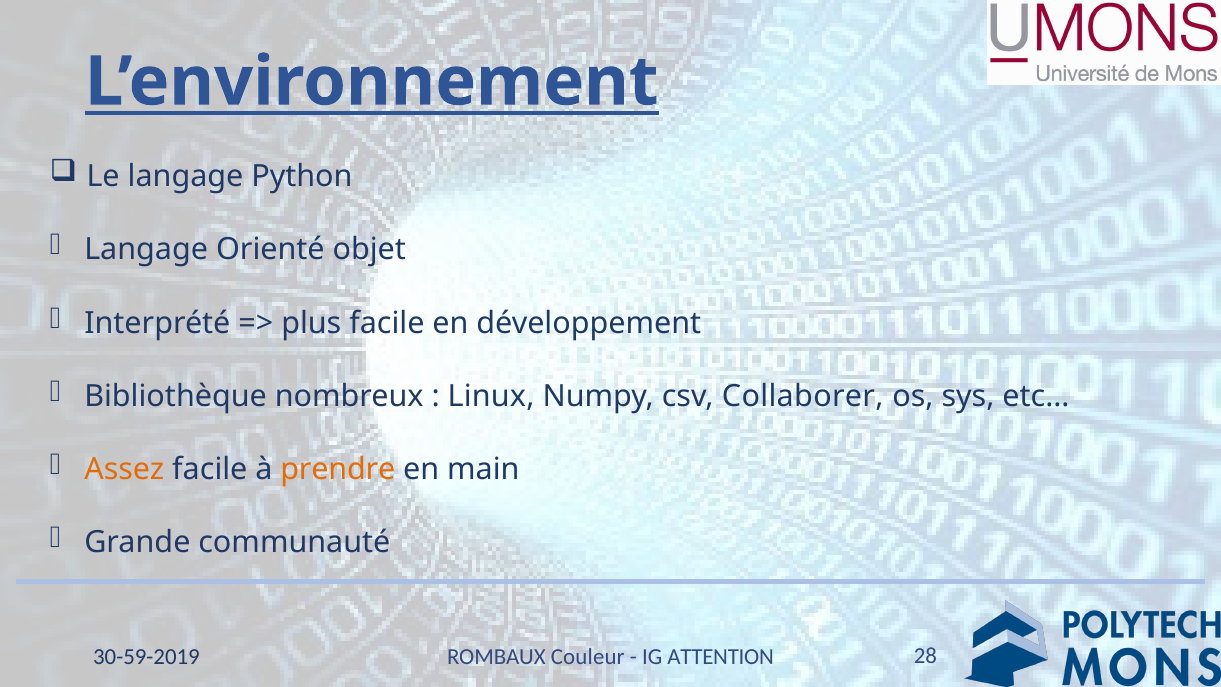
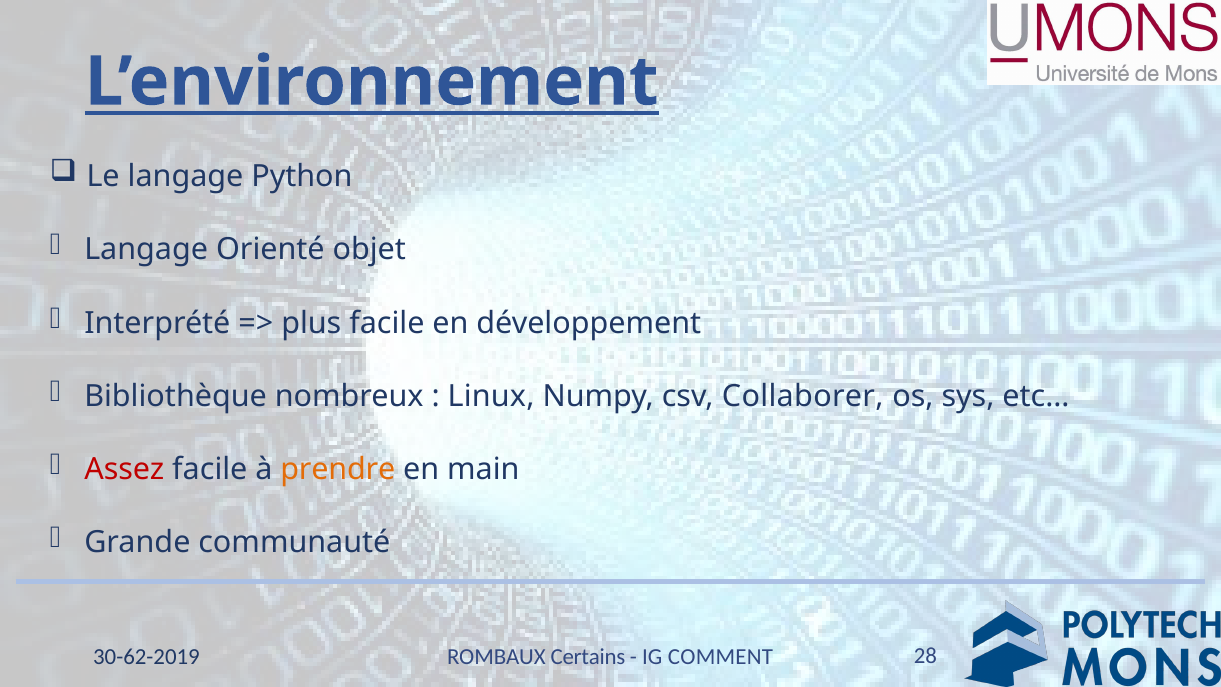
Assez colour: orange -> red (124, 469)
30-59-2019: 30-59-2019 -> 30-62-2019 (146, 656)
Couleur: Couleur -> Certains (588, 656)
ATTENTION: ATTENTION -> COMMENT (720, 656)
